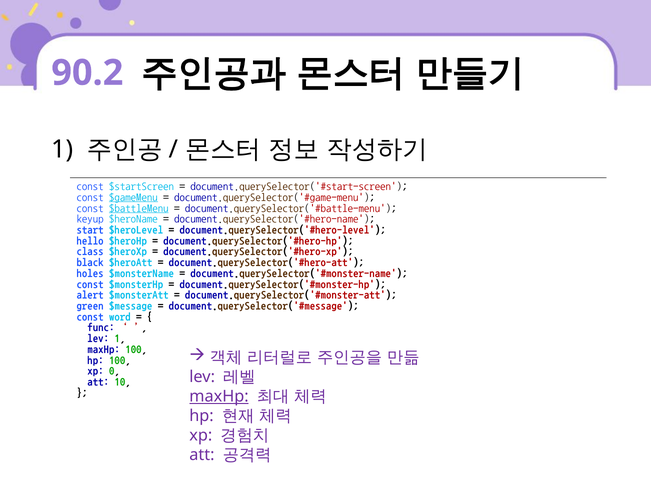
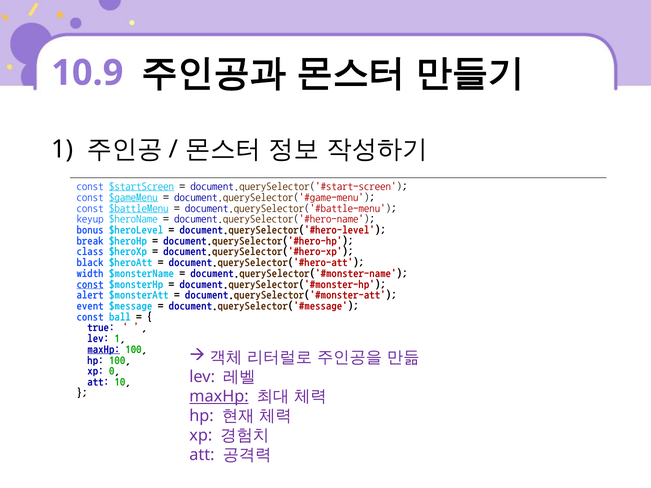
90.2: 90.2 -> 10.9 (87, 73)
$startScreen underline: none -> present (142, 186)
start: start -> bonus (90, 230)
hello: hello -> break (90, 241)
holes: holes -> width (90, 273)
const underline: none -> present (90, 284)
green: green -> event (90, 306)
word: word -> ball (120, 317)
func: func -> true (101, 328)
maxHp underline: none -> present (104, 349)
